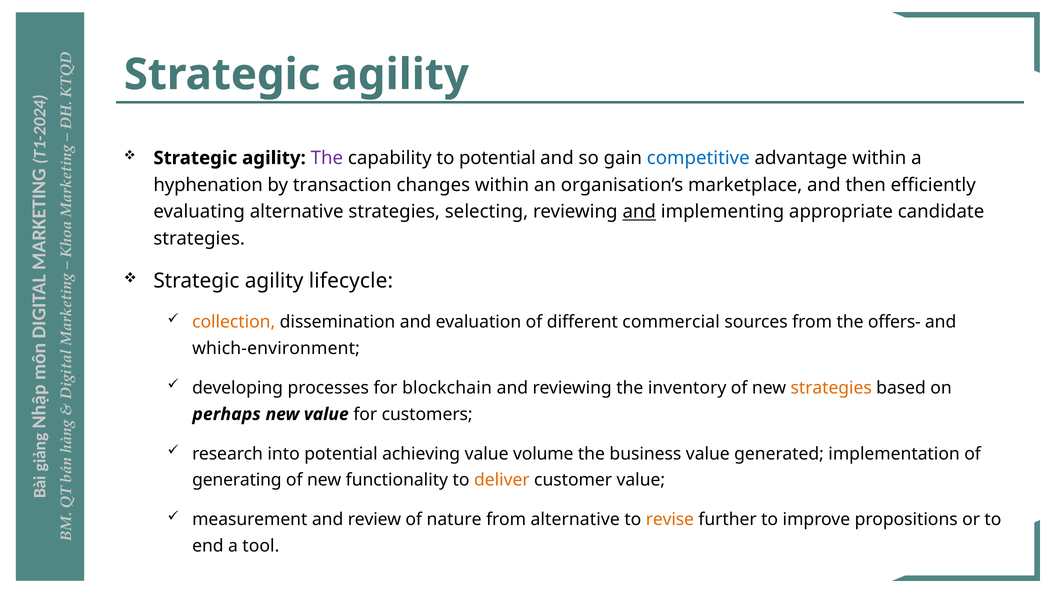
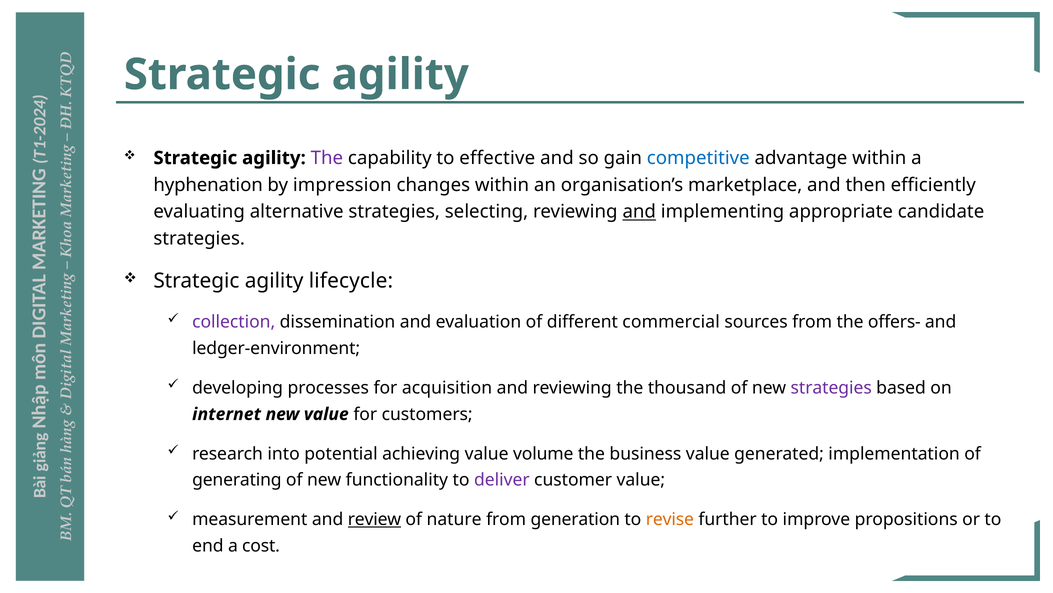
to potential: potential -> effective (497, 158)
transaction: transaction -> impression (342, 185)
collection colour: orange -> purple (234, 322)
which-environment: which-environment -> ledger-environment (276, 348)
blockchain: blockchain -> acquisition (447, 387)
inventory: inventory -> thousand (687, 387)
strategies colour: orange -> purple (831, 387)
perhaps: perhaps -> internet (227, 414)
deliver colour: orange -> purple (502, 480)
review underline: none -> present (374, 519)
from alternative: alternative -> generation (575, 519)
tool: tool -> cost (261, 545)
